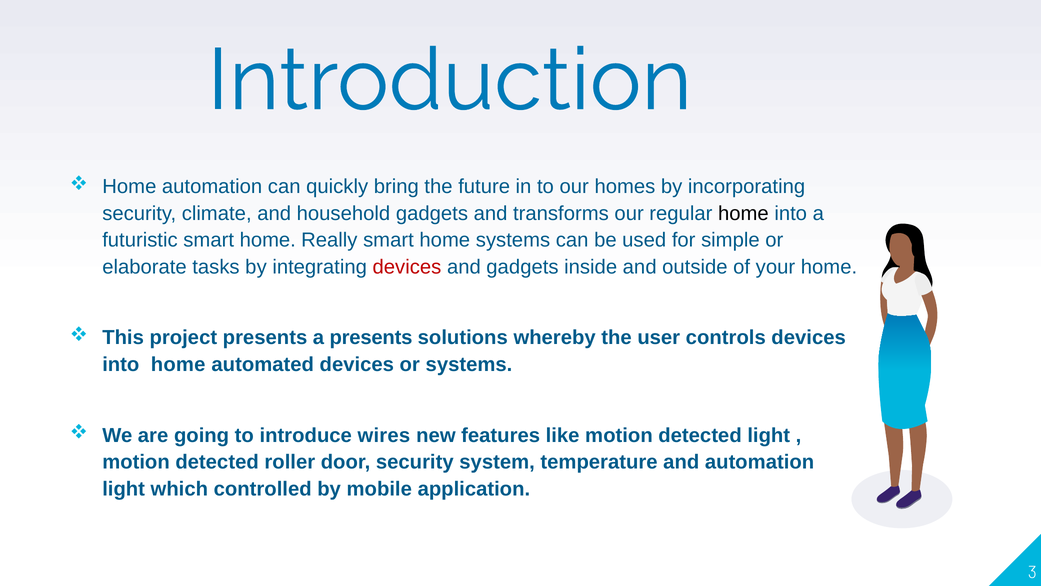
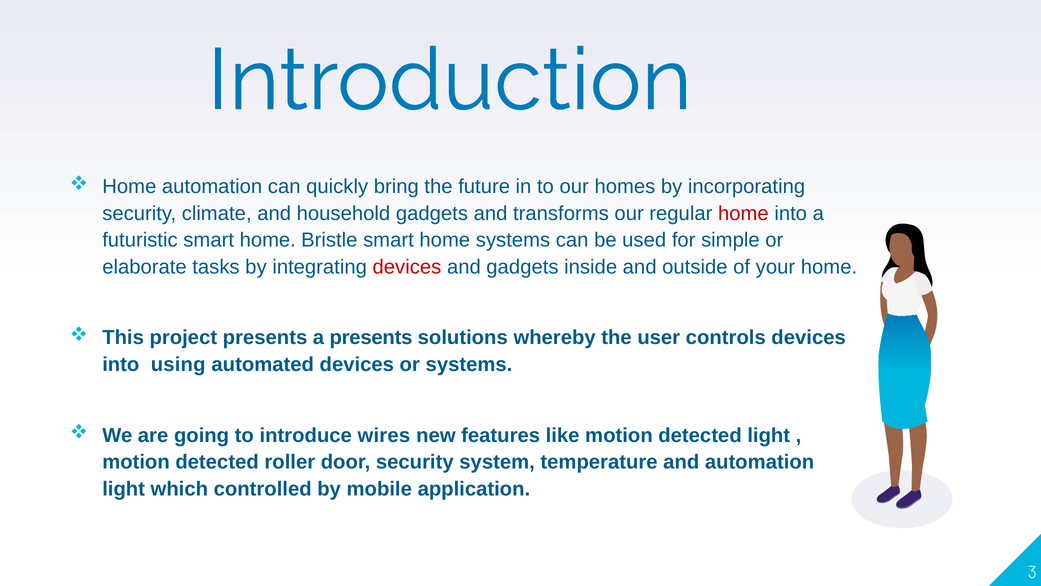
home colour: black -> red (743, 213)
Really: Really -> Bristle (329, 240)
into home: home -> using (178, 364)
